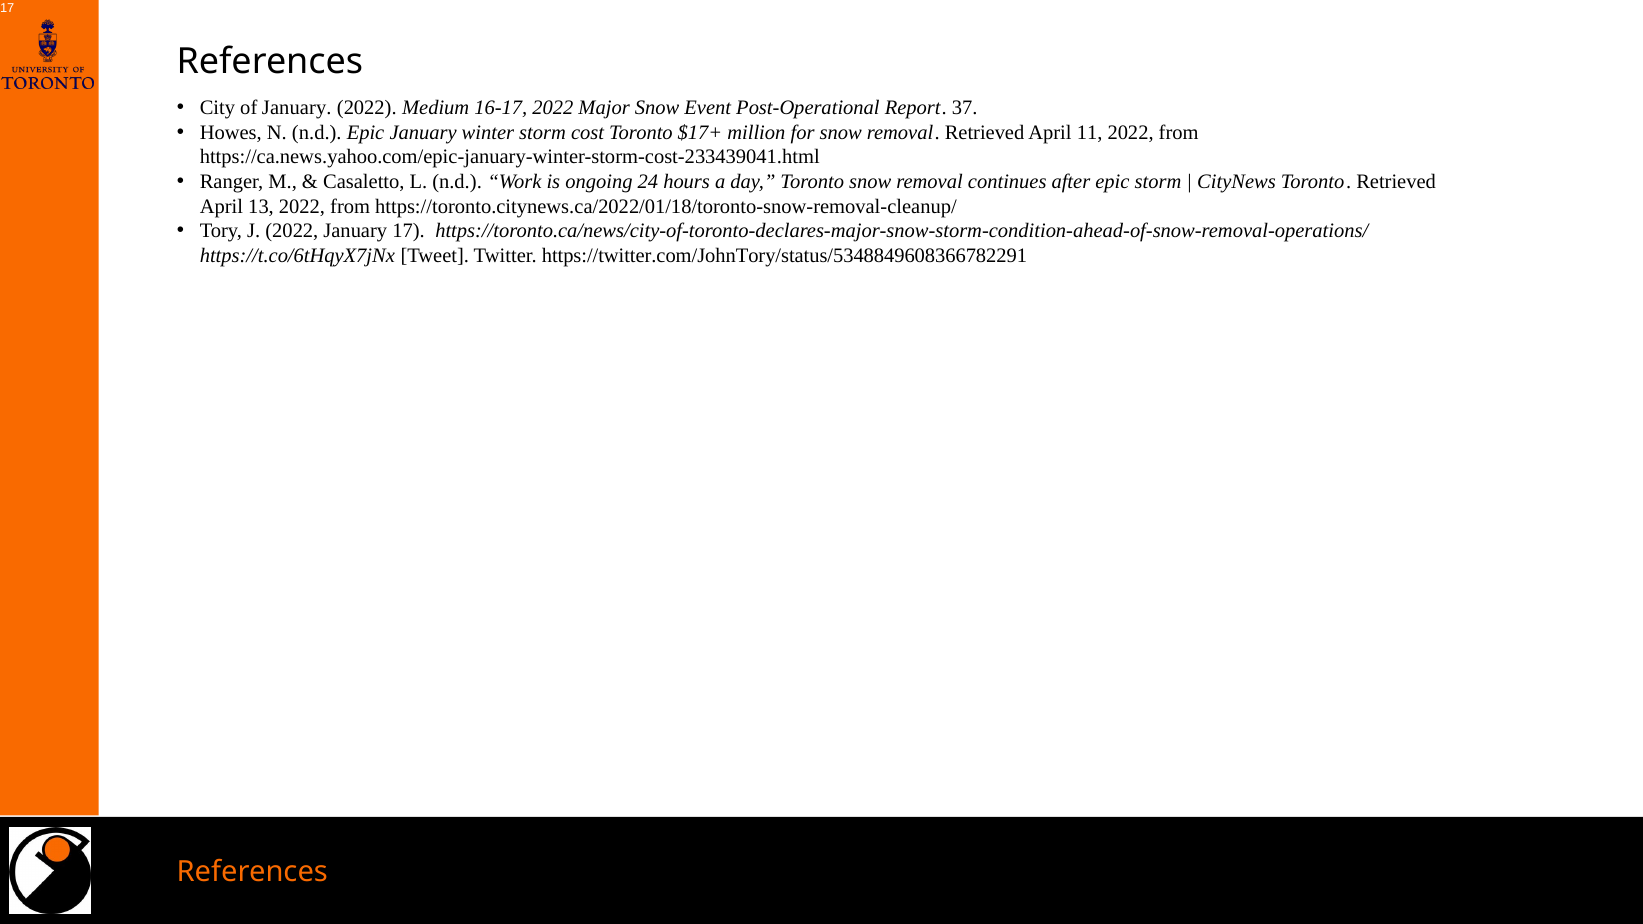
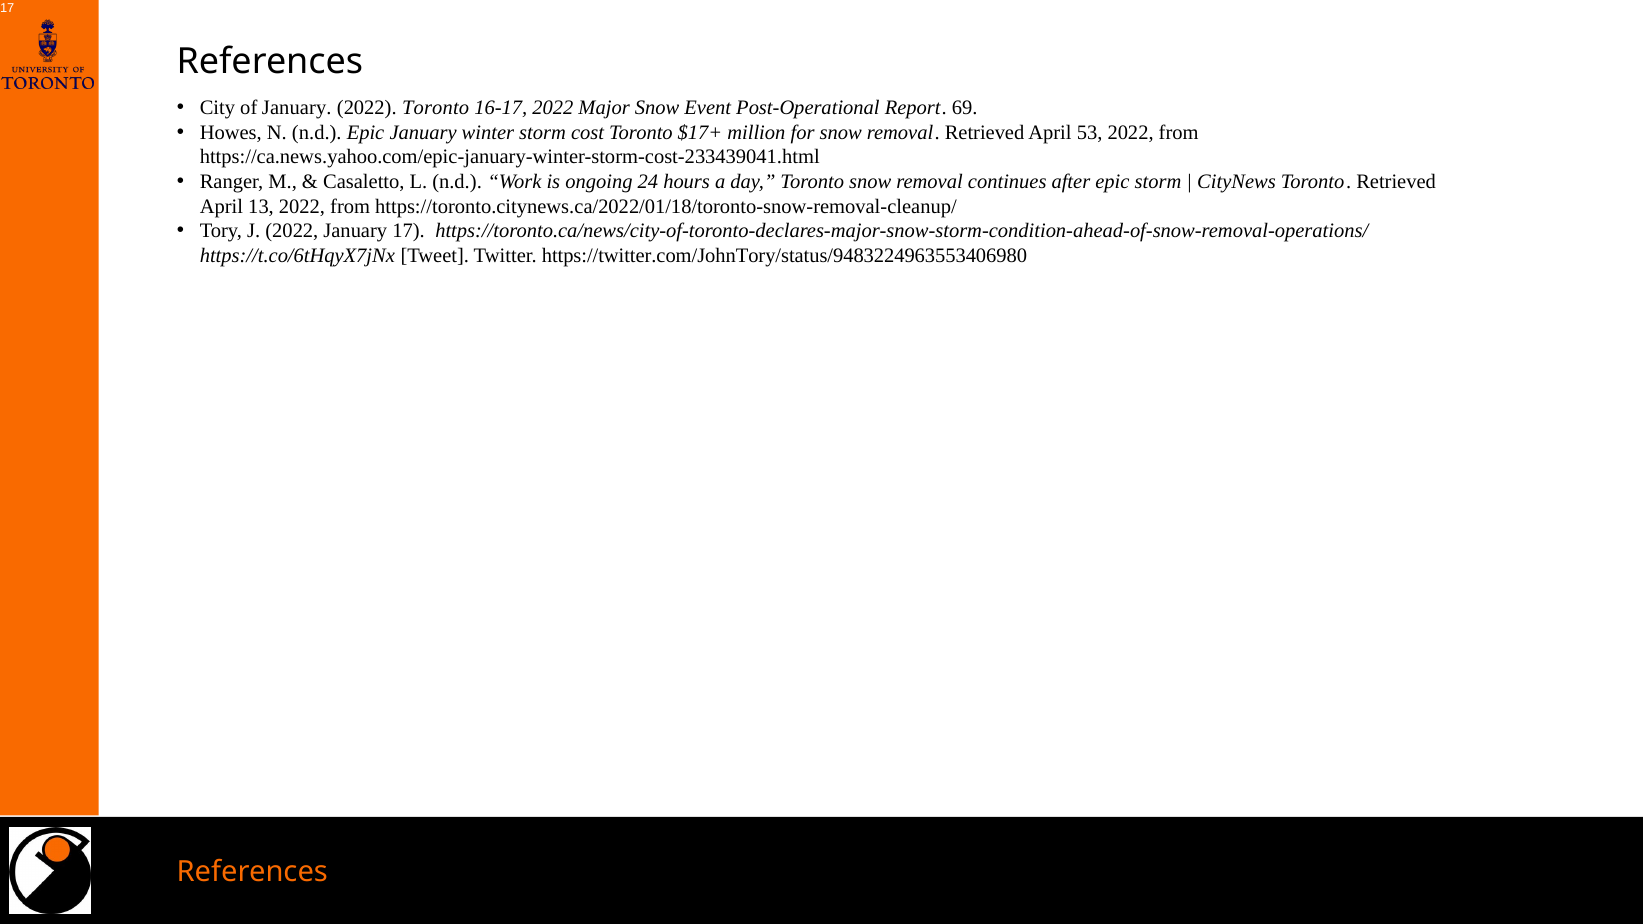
2022 Medium: Medium -> Toronto (436, 108)
37: 37 -> 69 (965, 108)
11: 11 -> 53 (1090, 133)
https://twitter.com/JohnTory/status/5348849608366782291: https://twitter.com/JohnTory/status/5348849608366782291 -> https://twitter.com/JohnTory/status/9483224963553406980 (784, 256)
